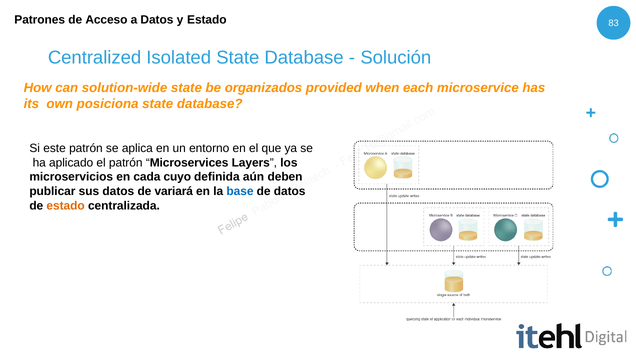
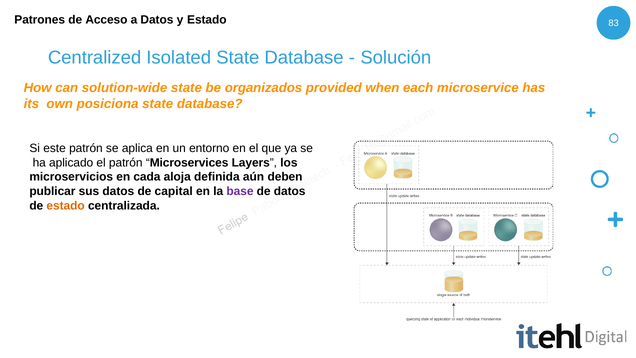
cuyo: cuyo -> aloja (177, 177)
variará: variará -> capital (174, 191)
base colour: blue -> purple (240, 191)
